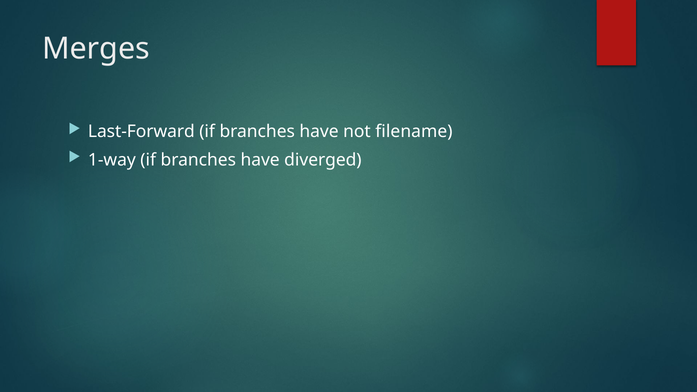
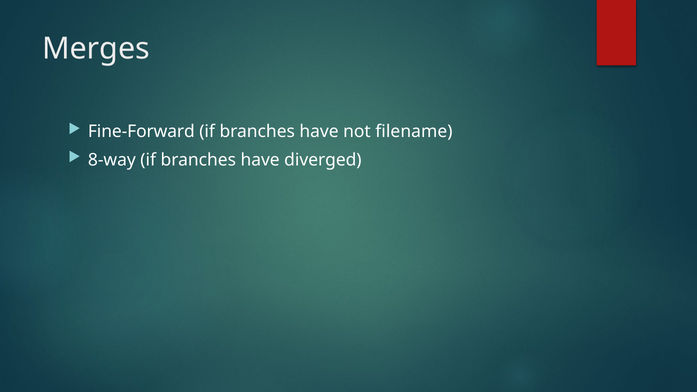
Last-Forward: Last-Forward -> Fine-Forward (141, 132)
1-way: 1-way -> 8-way (112, 160)
